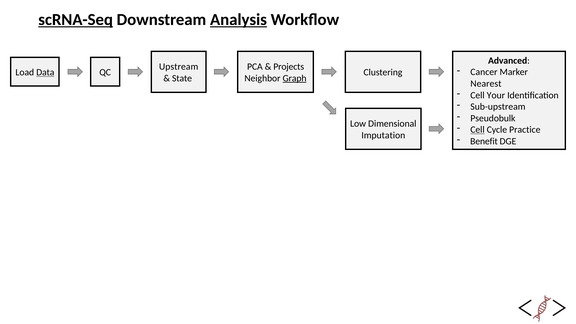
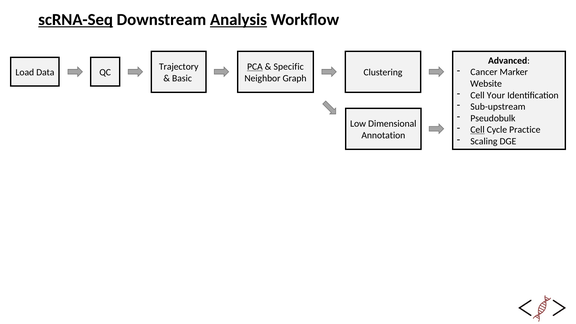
Upstream: Upstream -> Trajectory (179, 67)
PCA underline: none -> present (255, 67)
Projects: Projects -> Specific (289, 67)
Data underline: present -> none (45, 72)
State: State -> Basic (182, 78)
Graph underline: present -> none (295, 78)
Nearest: Nearest -> Website (486, 84)
Imputation: Imputation -> Annotation (383, 135)
Benefit: Benefit -> Scaling (484, 141)
